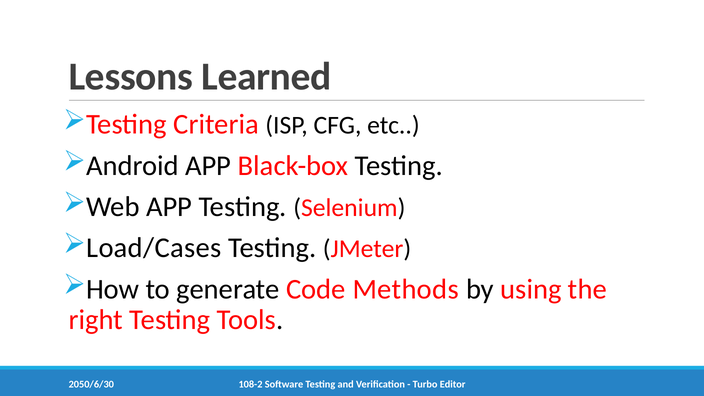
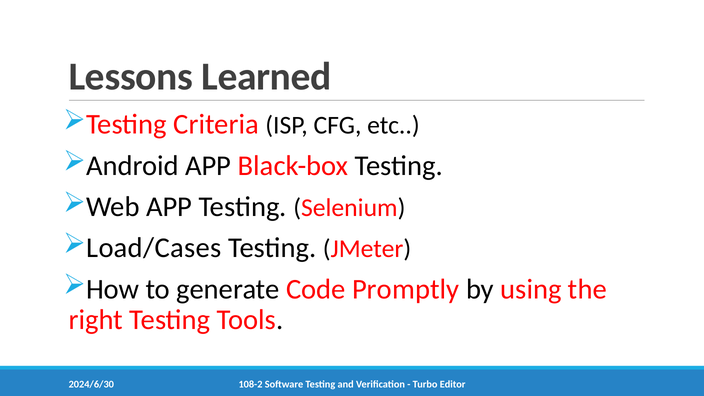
Methods: Methods -> Promptly (406, 289)
2050/6/30: 2050/6/30 -> 2024/6/30 (91, 384)
